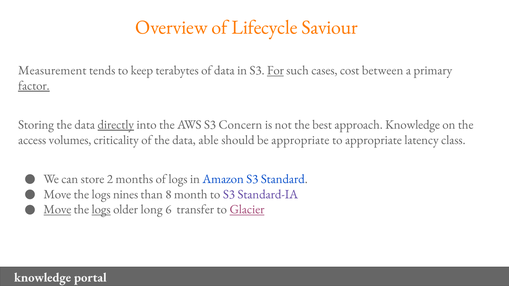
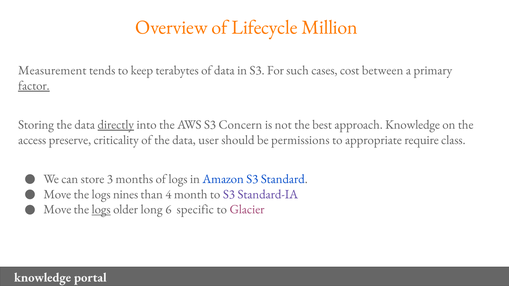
Saviour: Saviour -> Million (330, 27)
For underline: present -> none (275, 71)
volumes: volumes -> preserve (70, 140)
able: able -> user (208, 140)
be appropriate: appropriate -> permissions (300, 140)
latency: latency -> require (422, 140)
2: 2 -> 3 (110, 179)
8: 8 -> 4 (168, 194)
Move underline: present -> none (57, 210)
transfer: transfer -> specific (195, 210)
Glacier underline: present -> none (247, 210)
